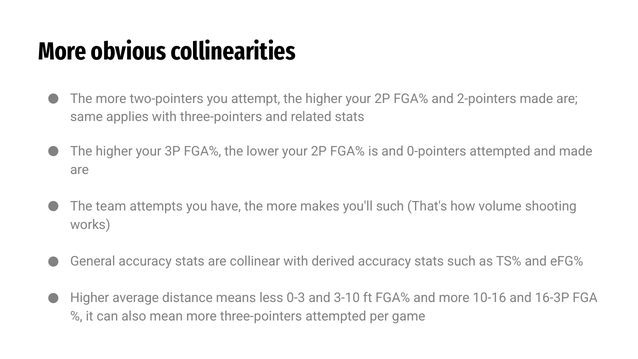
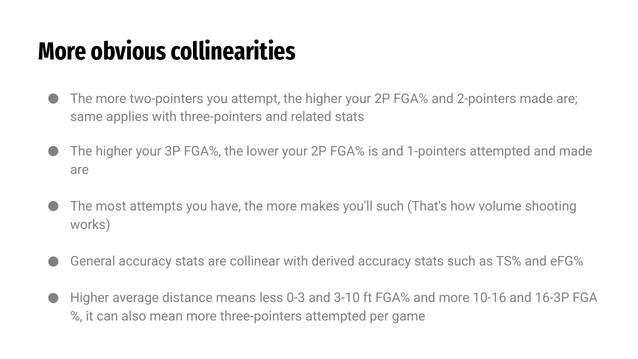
0-pointers: 0-pointers -> 1-pointers (437, 151)
team: team -> most (111, 206)
